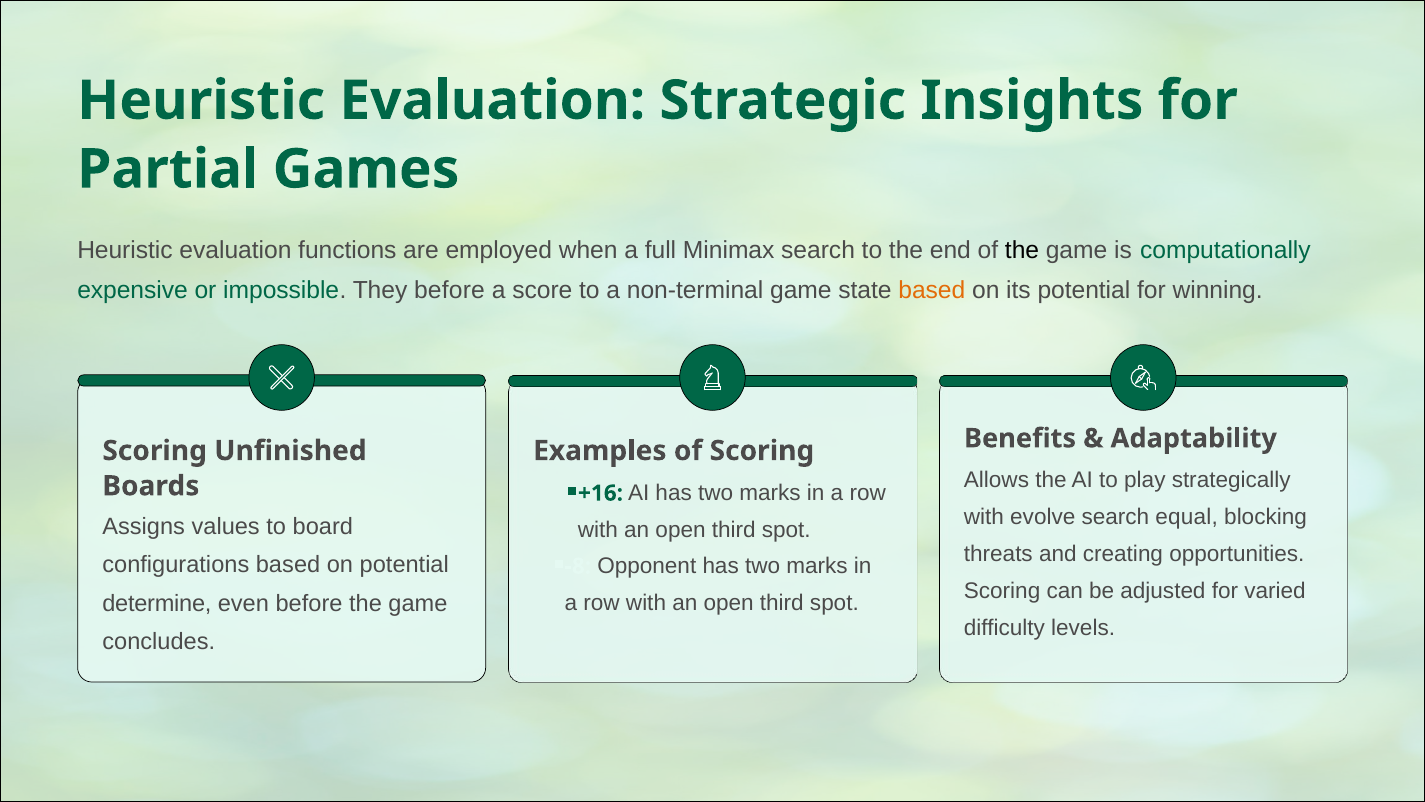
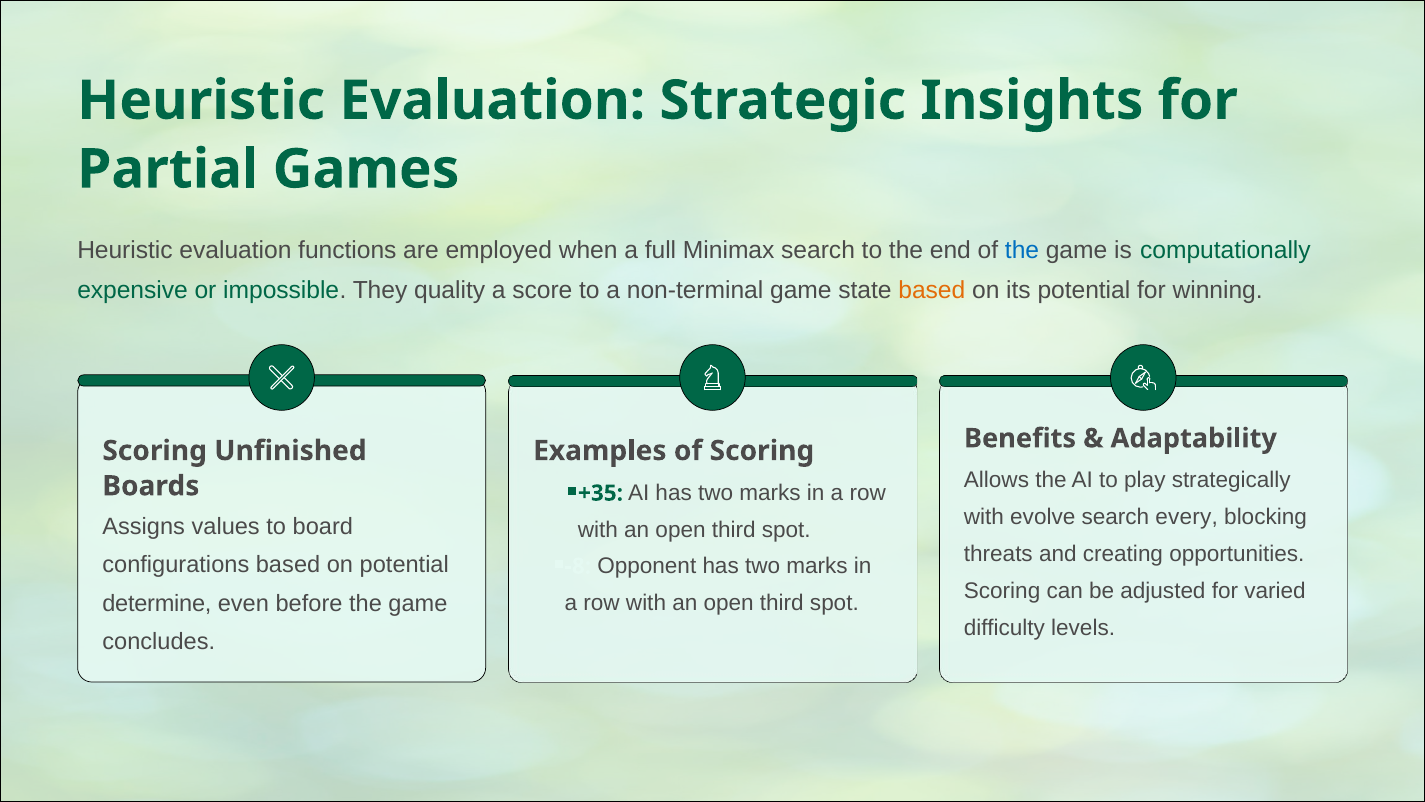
the colour: black -> blue (1022, 250)
They before: before -> quality (450, 290)
+16: +16 -> +35 (601, 493)
equal: equal -> every (1187, 517)
